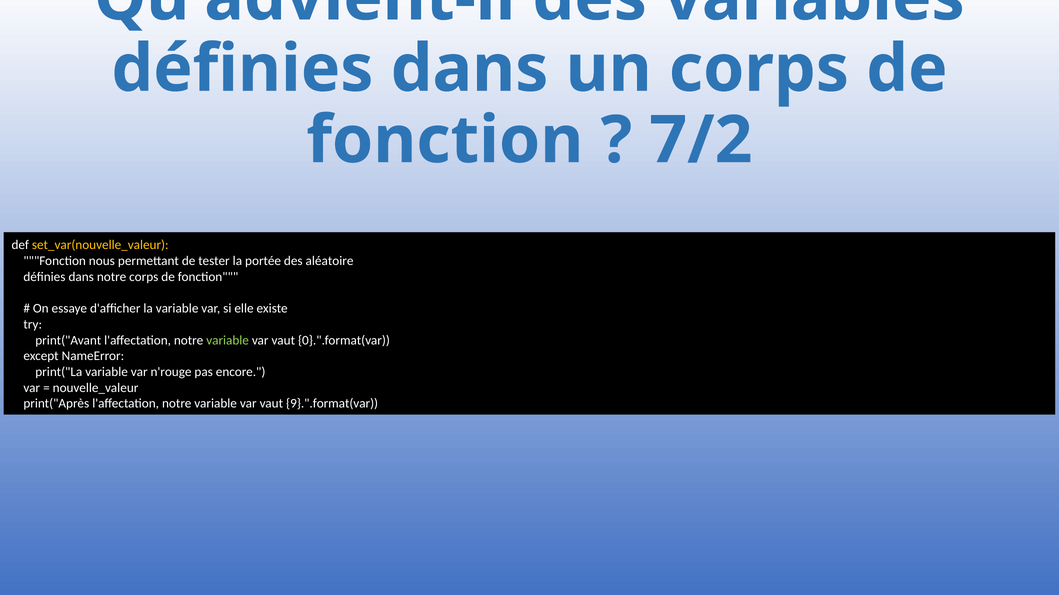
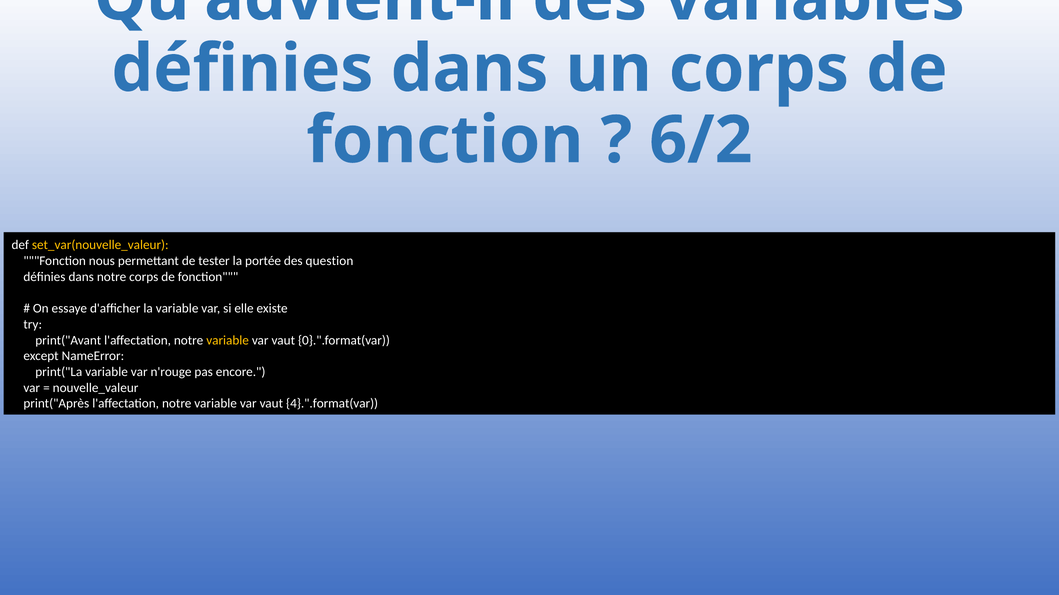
7/2: 7/2 -> 6/2 (701, 141)
aléatoire: aléatoire -> question (330, 261)
variable colour: light green -> yellow (228, 341)
9}.".format(var: 9}.".format(var -> 4}.".format(var (332, 404)
